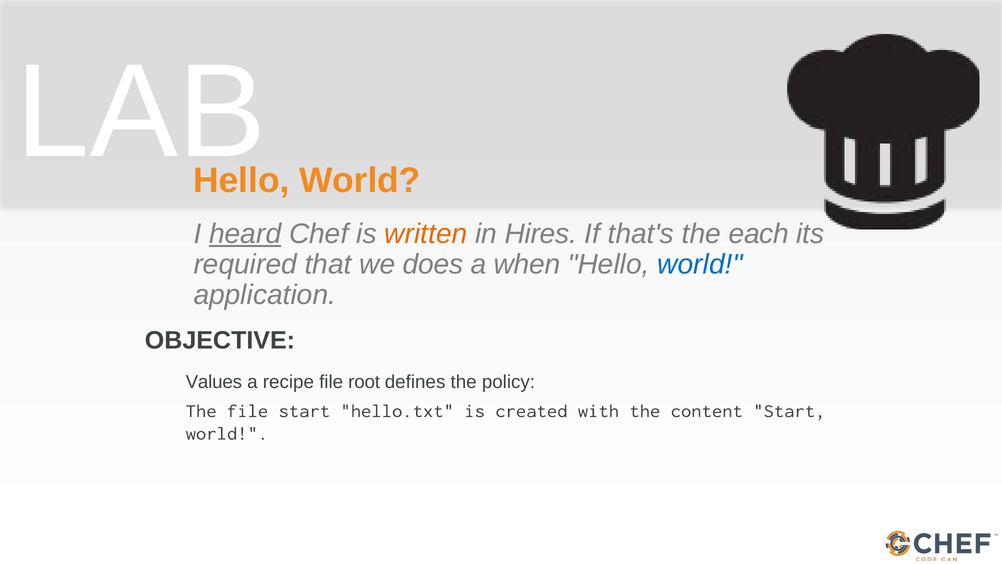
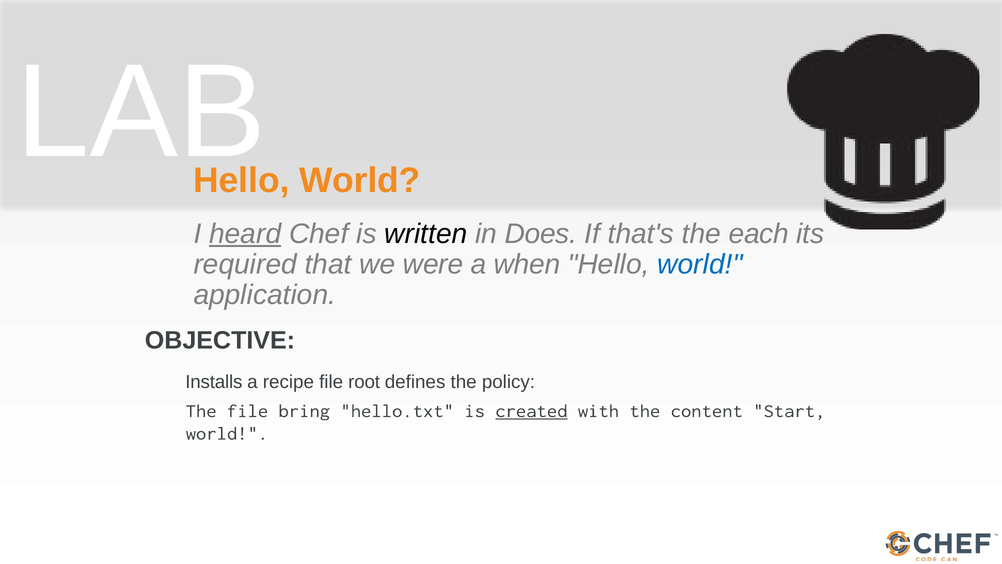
written colour: orange -> black (426, 234)
Hires: Hires -> Does (541, 234)
does: does -> were (433, 264)
Values: Values -> Installs (214, 382)
file start: start -> bring (304, 411)
created underline: none -> present (531, 411)
